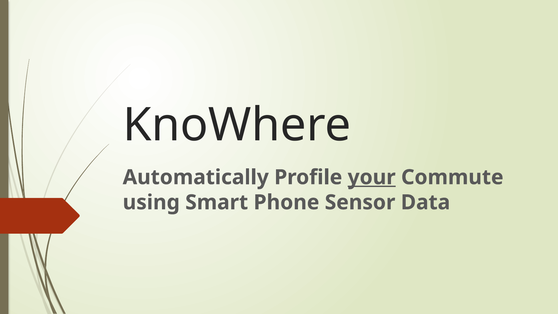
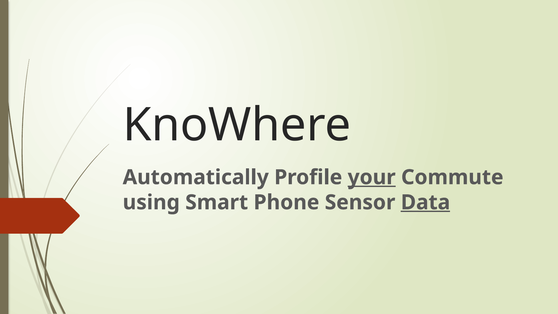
Data underline: none -> present (425, 202)
